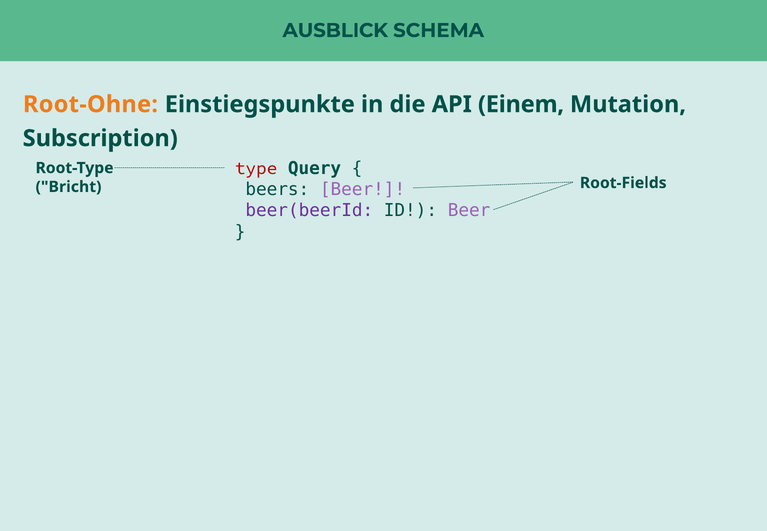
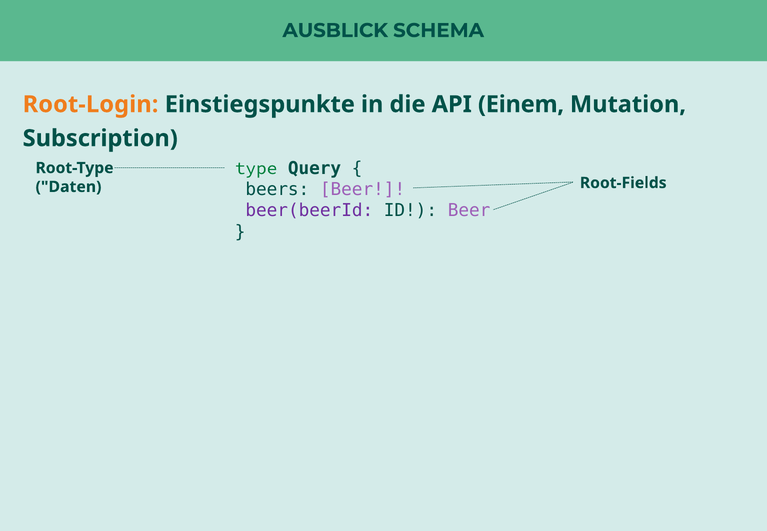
Root-Ohne: Root-Ohne -> Root-Login (91, 104)
type colour: red -> green (256, 168)
Bricht: Bricht -> Daten (69, 187)
